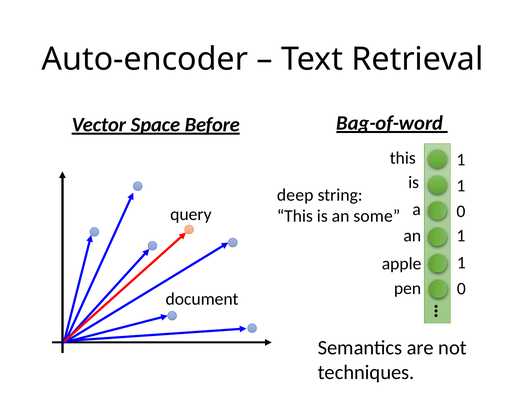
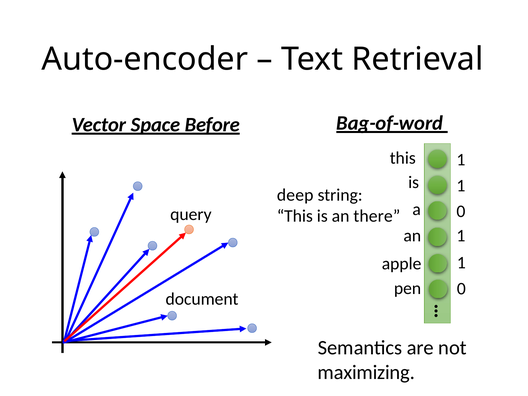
some: some -> there (377, 216)
techniques: techniques -> maximizing (366, 372)
